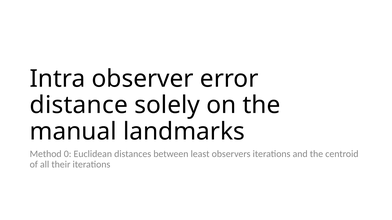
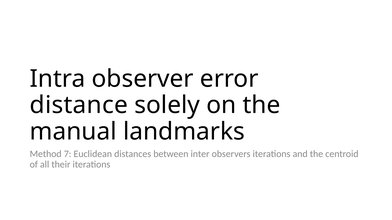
0: 0 -> 7 (68, 154)
least: least -> inter (200, 154)
